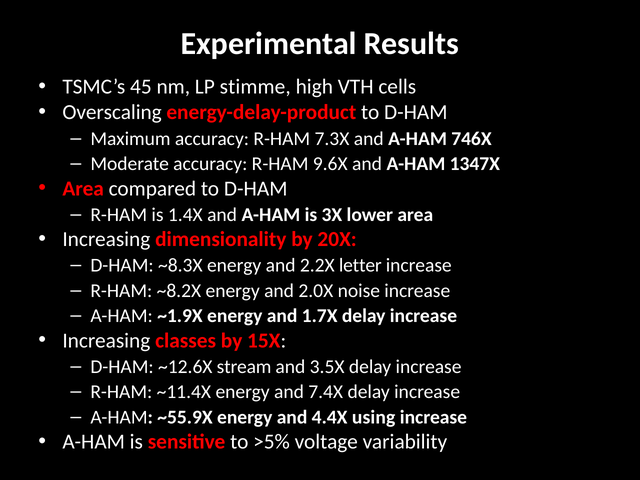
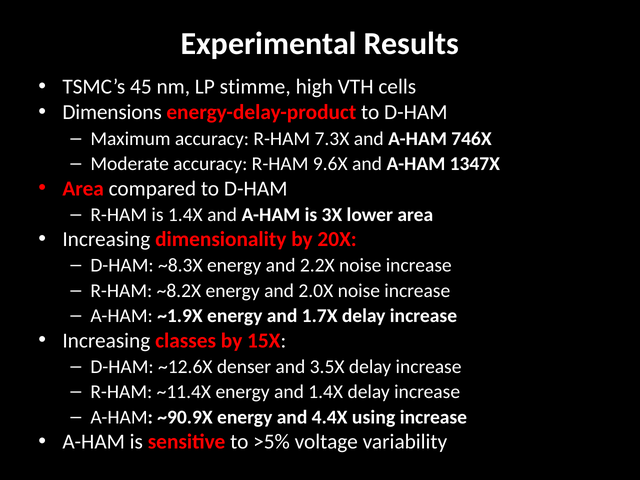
Overscaling: Overscaling -> Dimensions (112, 112)
2.2X letter: letter -> noise (360, 265)
stream: stream -> denser (244, 367)
and 7.4X: 7.4X -> 1.4X (326, 392)
~55.9X: ~55.9X -> ~90.9X (185, 417)
